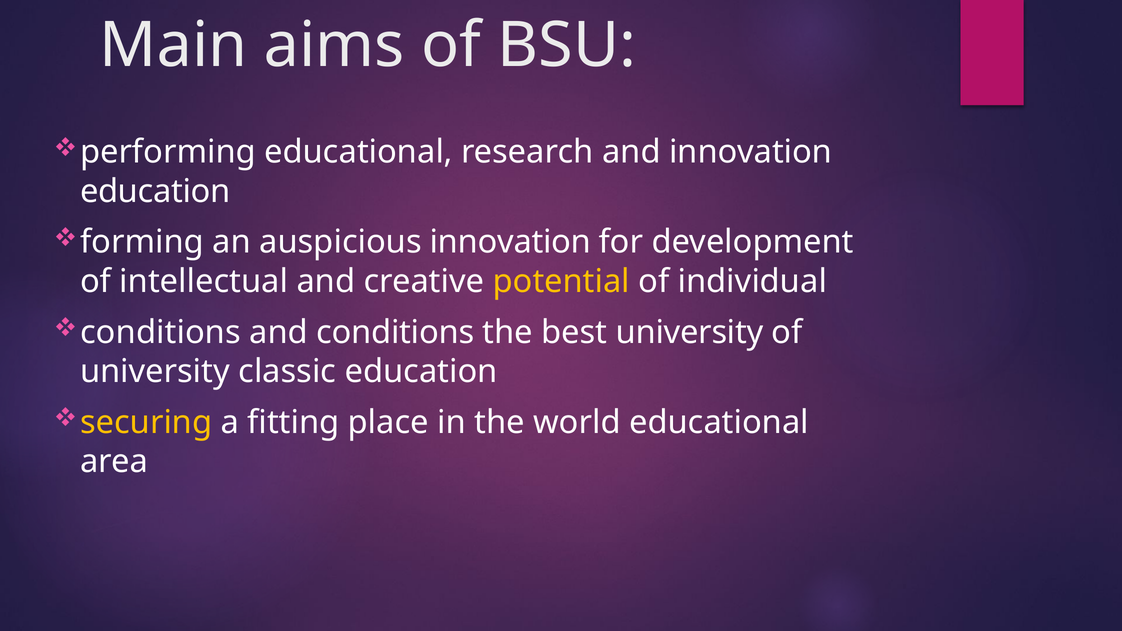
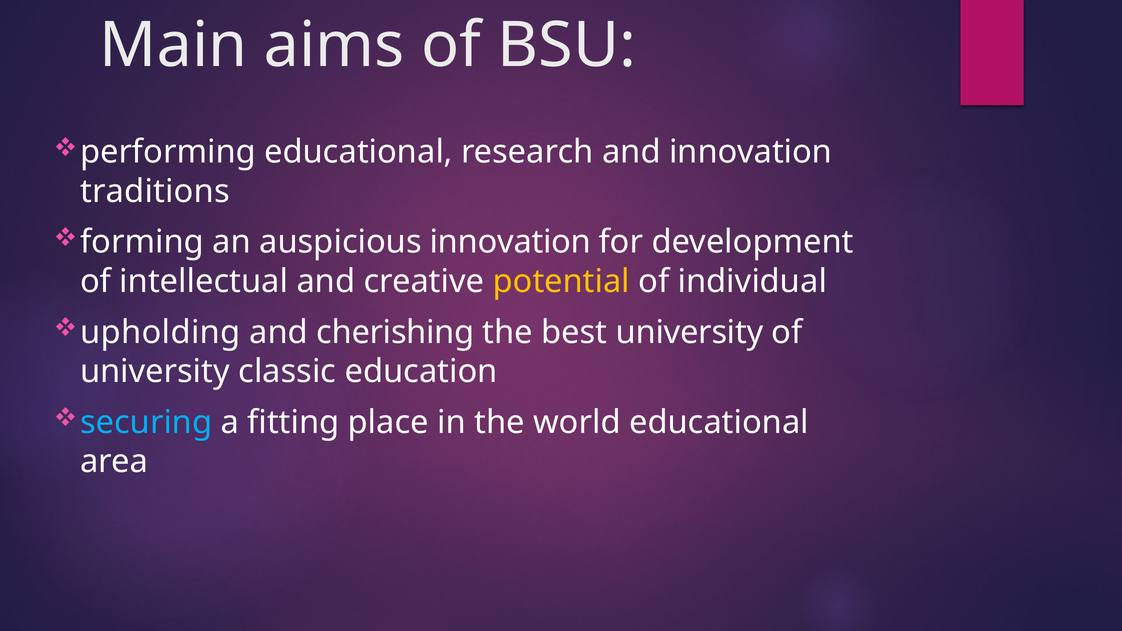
education: education -> traditions (155, 191)
conditions: conditions -> upholding (160, 332)
and conditions: conditions -> cherishing (395, 332)
securing colour: yellow -> light blue (146, 422)
